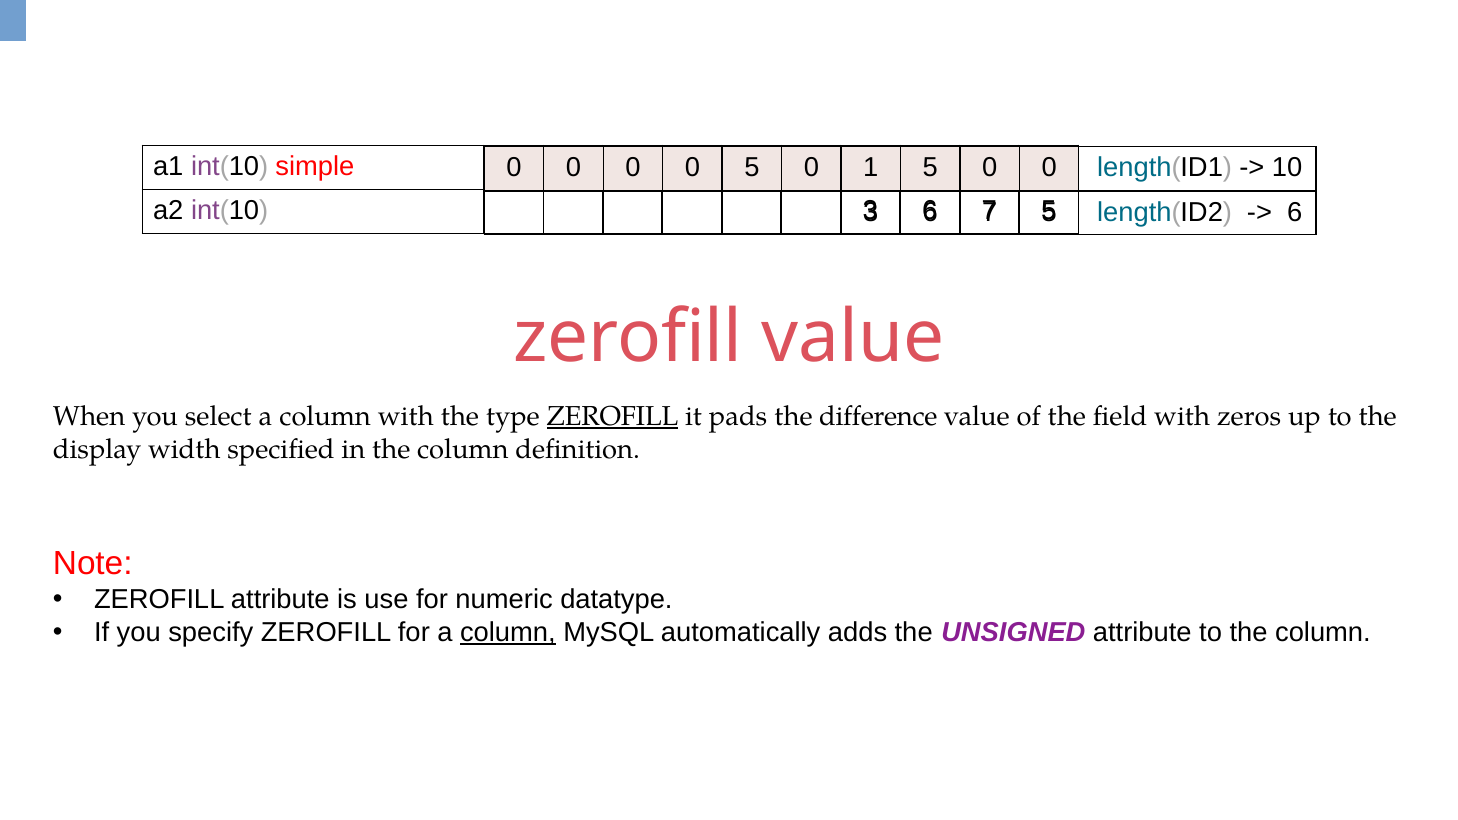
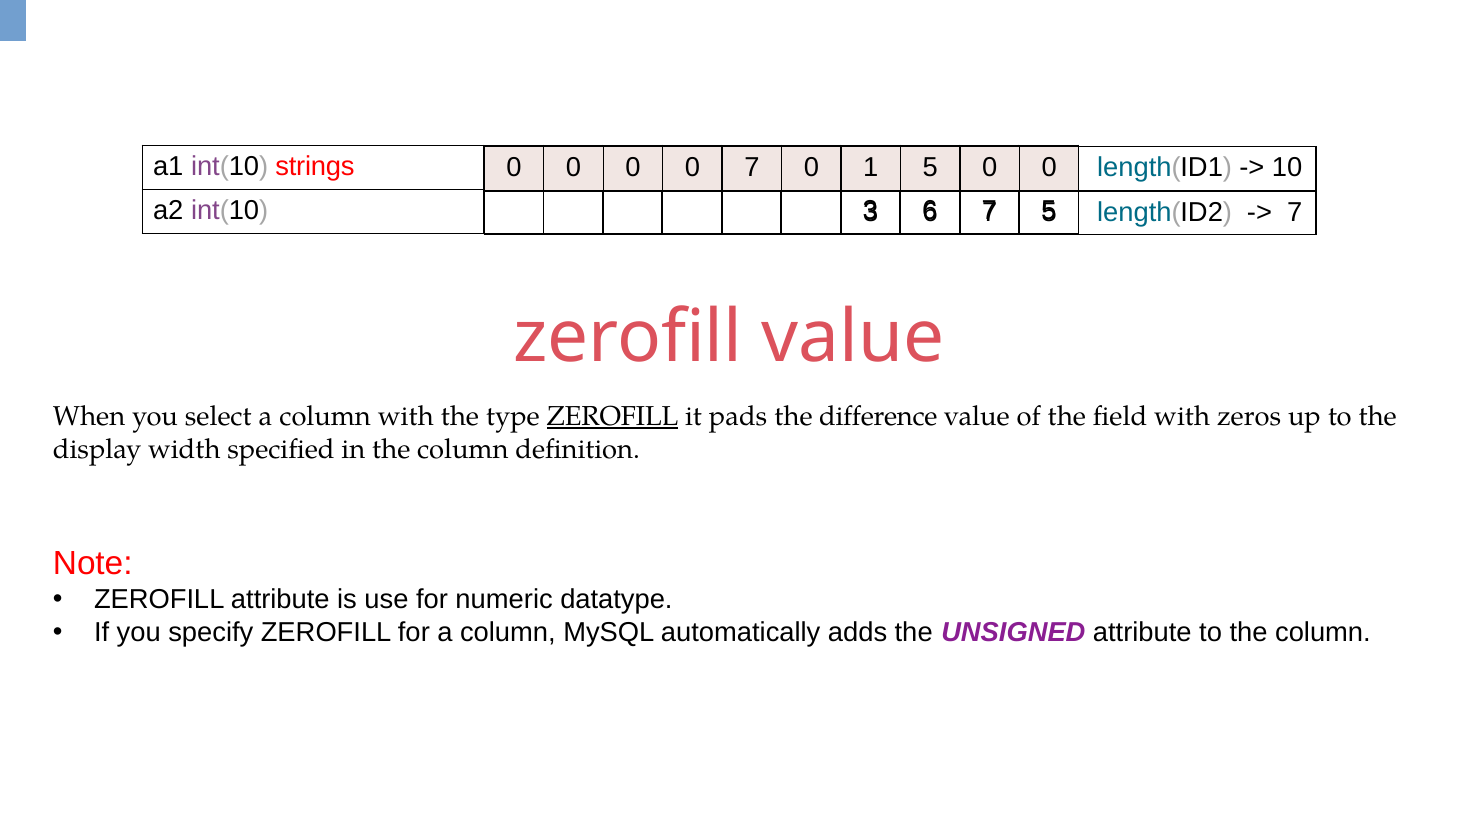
simple: simple -> strings (315, 167)
0 5: 5 -> 7 (752, 168)
6: 6 -> 7 (1295, 212)
column underline: present -> none (508, 633)
